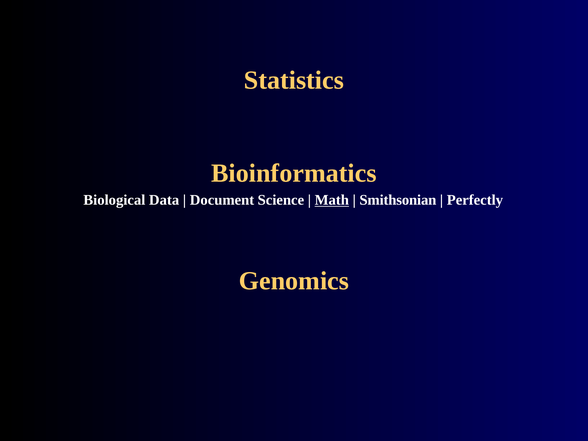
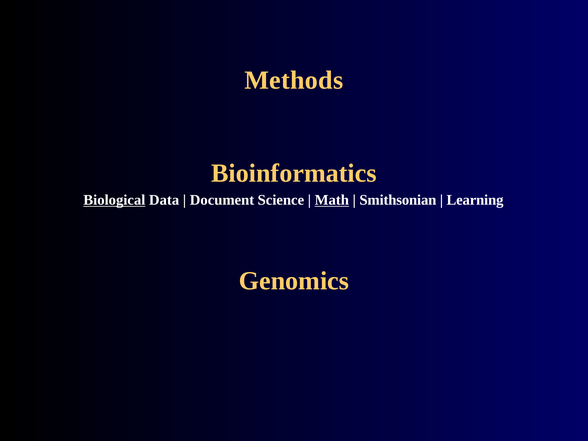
Statistics: Statistics -> Methods (294, 80)
Biological underline: none -> present (114, 200)
Perfectly: Perfectly -> Learning (475, 200)
